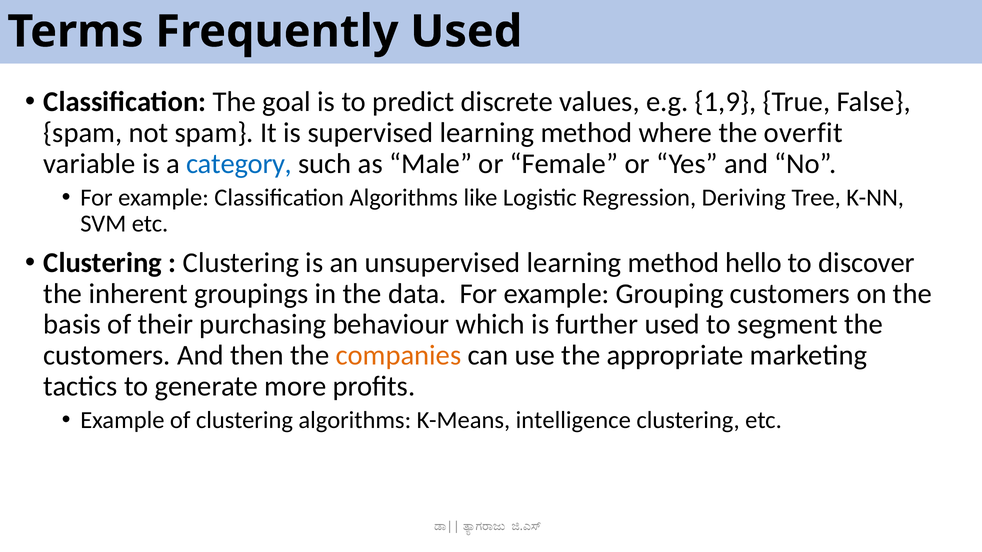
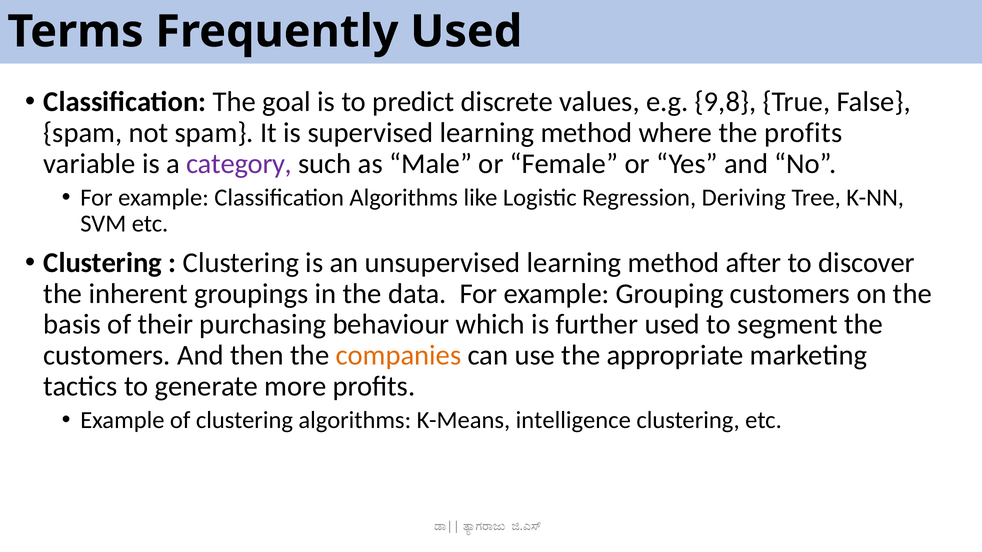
1,9: 1,9 -> 9,8 (726, 102)
the overfit: overfit -> profits (803, 133)
category colour: blue -> purple (239, 164)
hello: hello -> after (754, 263)
